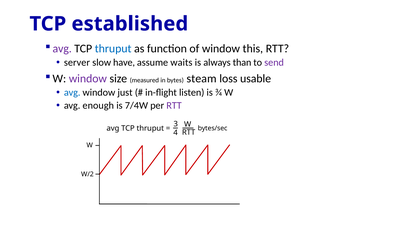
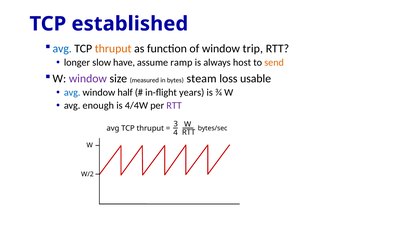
avg colour: purple -> blue (62, 49)
thruput colour: blue -> orange (113, 49)
this: this -> trip (253, 49)
server: server -> longer (77, 63)
waits: waits -> ramp (181, 63)
than: than -> host (242, 63)
send colour: purple -> orange (274, 63)
just: just -> half (125, 93)
listen: listen -> years (192, 93)
7/4W: 7/4W -> 4/4W (136, 106)
